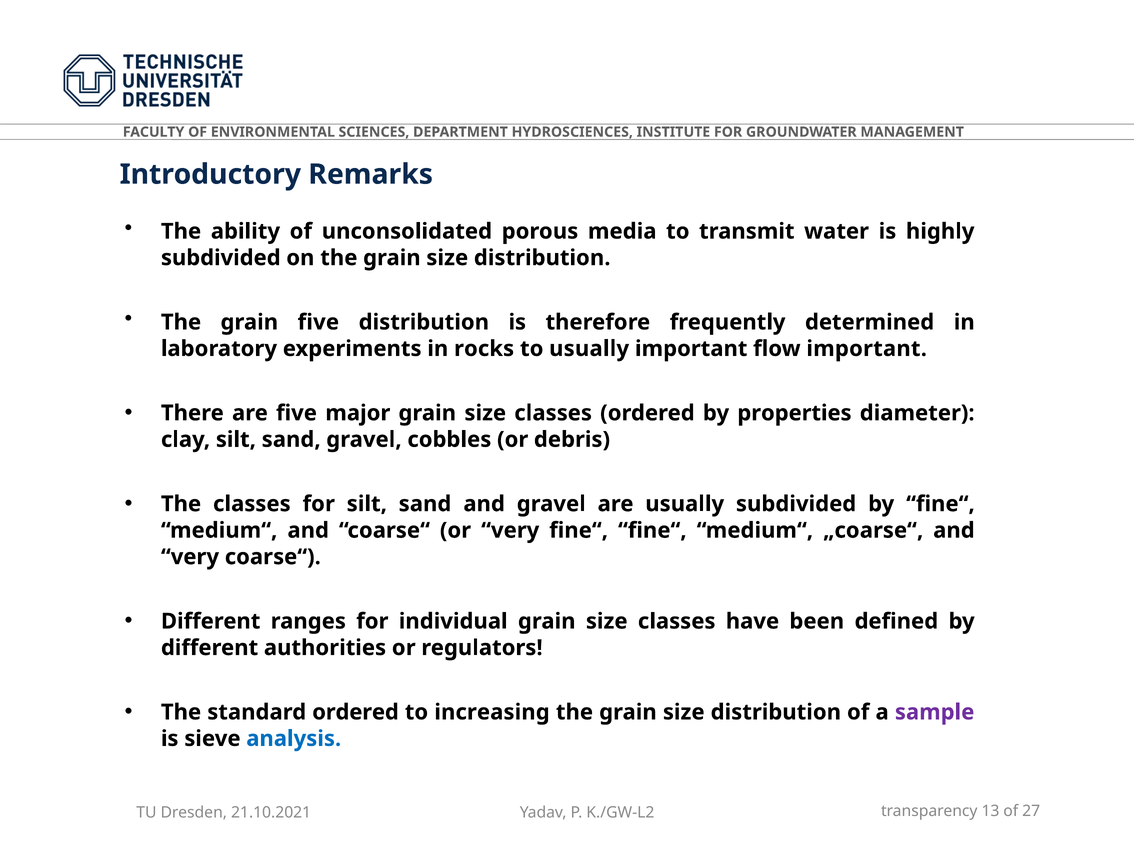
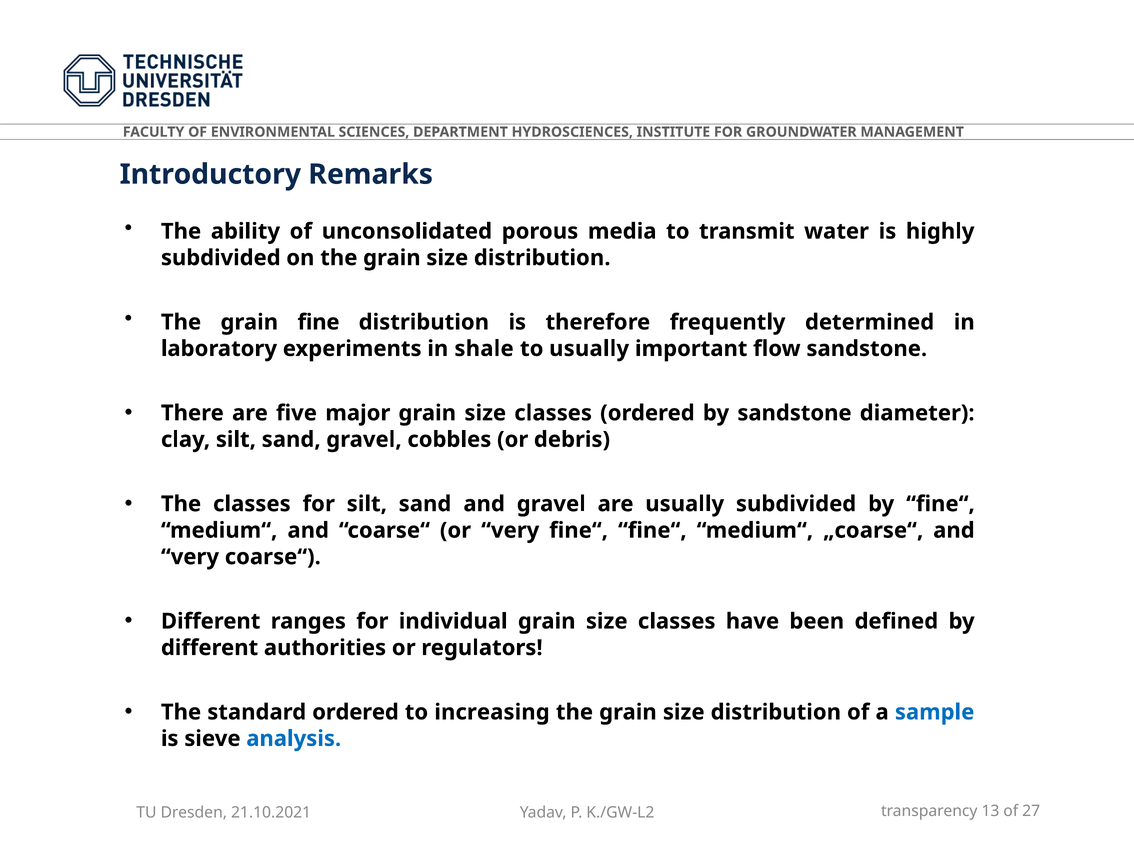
grain five: five -> fine (319, 322)
rocks: rocks -> shale (484, 349)
flow important: important -> sandstone (867, 349)
by properties: properties -> sandstone (794, 413)
sample colour: purple -> blue (935, 712)
